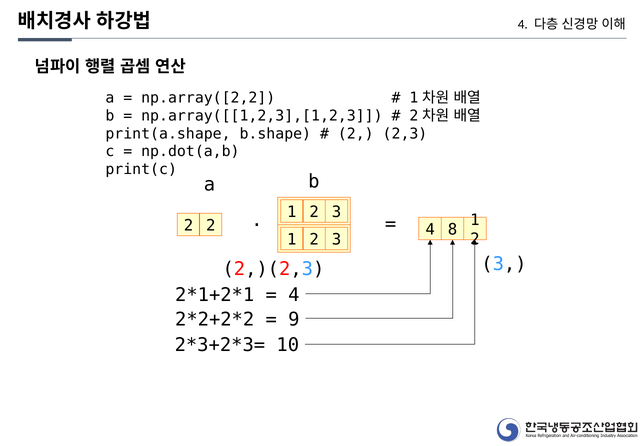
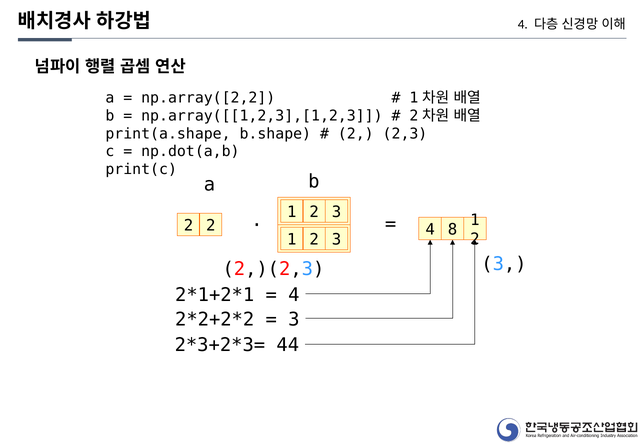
9: 9 -> 3 (294, 319)
10: 10 -> 44 (288, 345)
